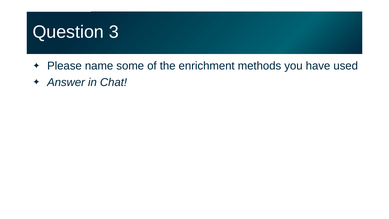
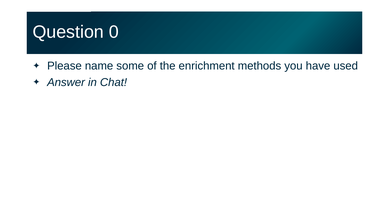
3: 3 -> 0 (114, 32)
